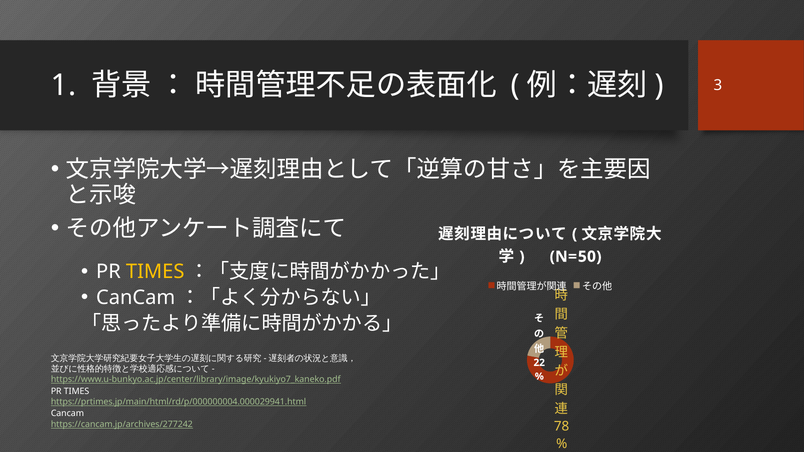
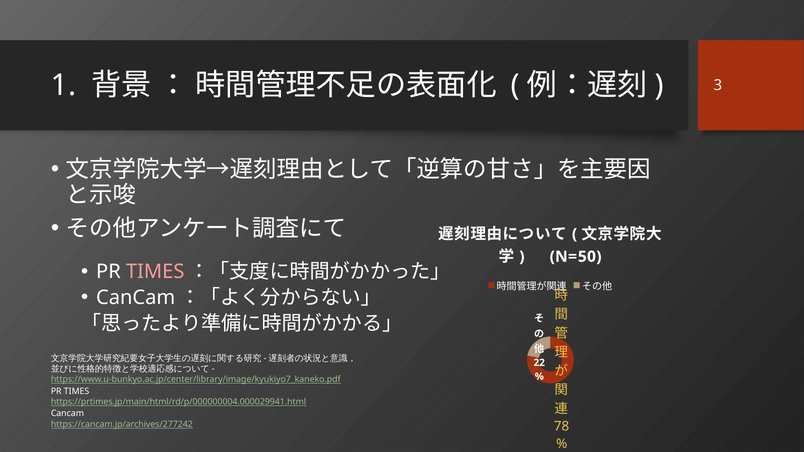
TIMES colour: yellow -> pink (155, 272)
